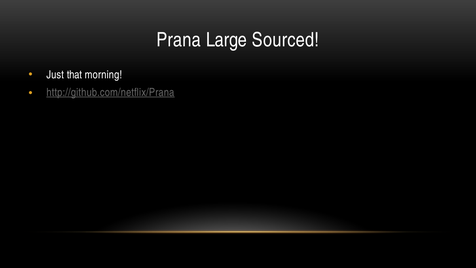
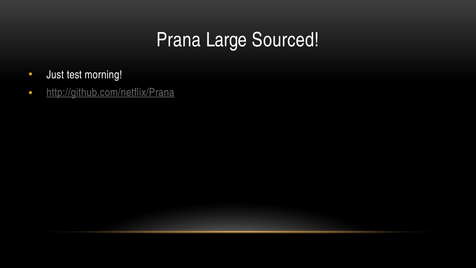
that: that -> test (74, 75)
